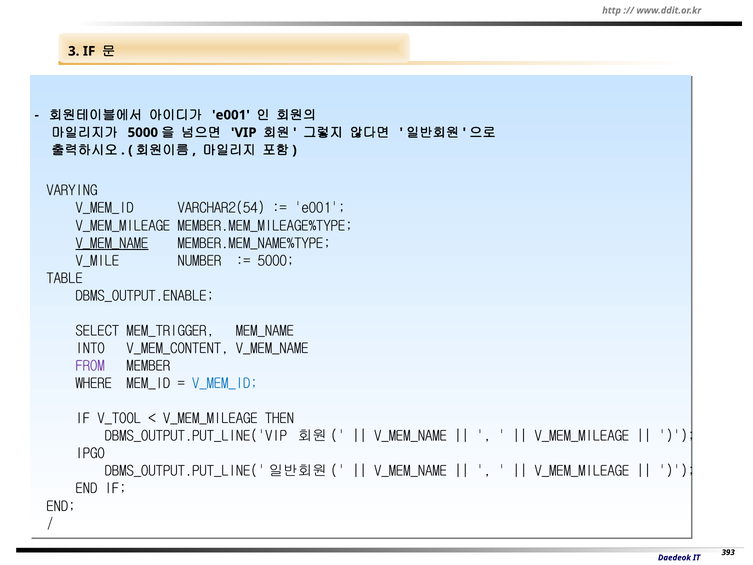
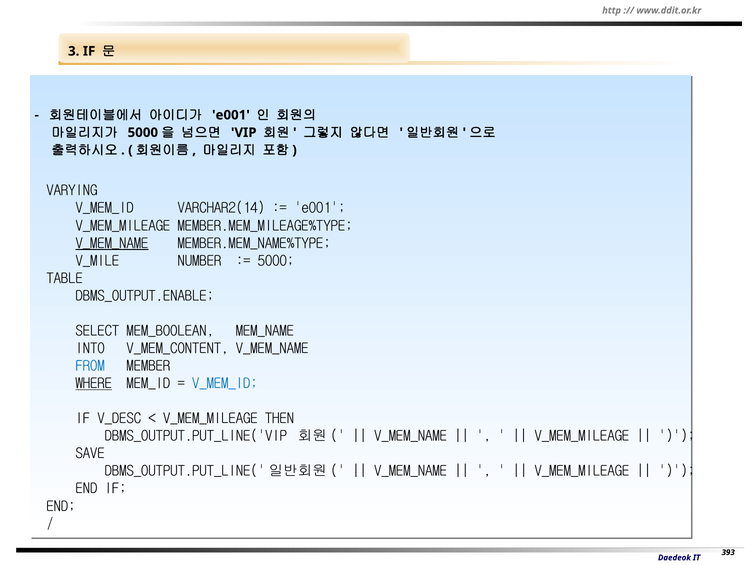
VARCHAR2(54: VARCHAR2(54 -> VARCHAR2(14 (221, 208)
MEM_TRIGGER: MEM_TRIGGER -> MEM_BOOLEAN (170, 331)
FROM colour: purple -> blue (90, 366)
WHERE underline: none -> present (94, 383)
V_TOOL: V_TOOL -> V_DESC (119, 418)
IPGO: IPGO -> SAVE (90, 453)
